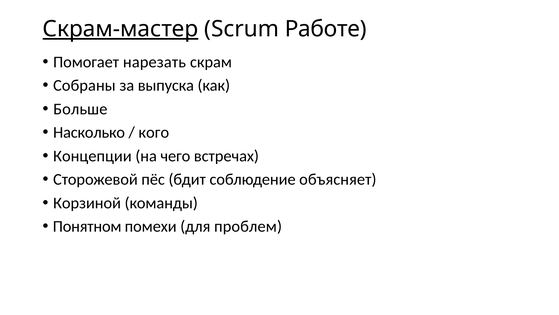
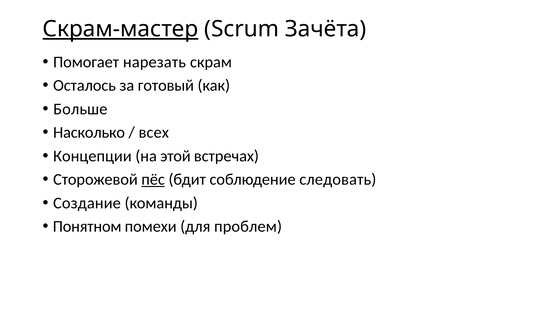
Работе: Работе -> Зачёта (326, 29)
Собраны: Собраны -> Осталось (84, 85)
выпуска: выпуска -> готовый (166, 85)
кого: кого -> всех (154, 132)
чего: чего -> этой (175, 156)
пёс underline: none -> present (153, 179)
объясняет: объясняет -> следовать (338, 179)
Корзиной: Корзиной -> Создание (87, 203)
